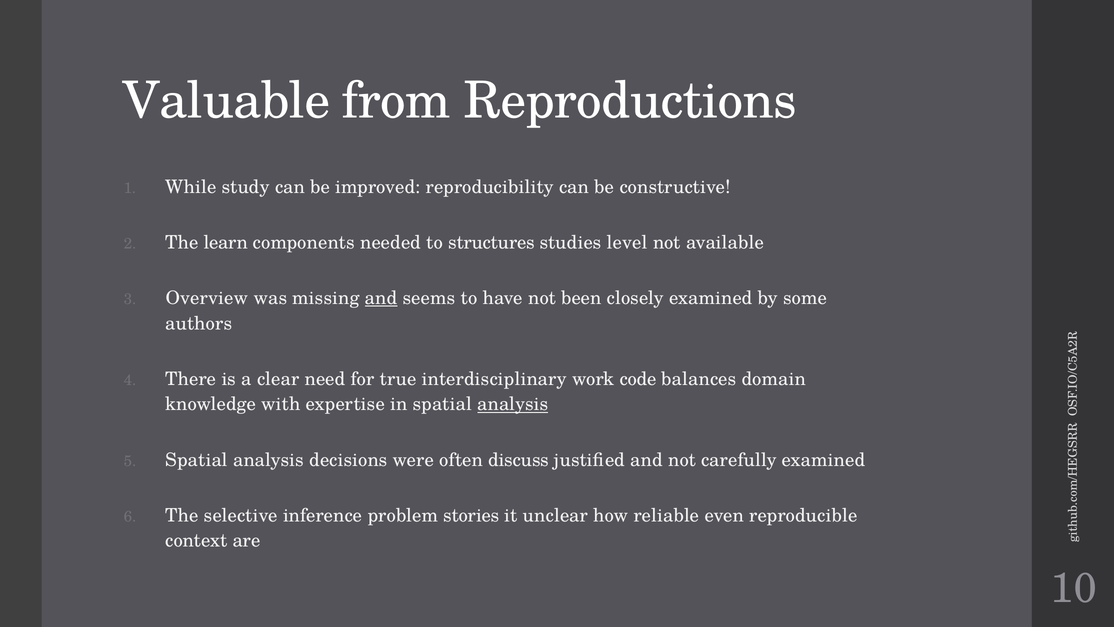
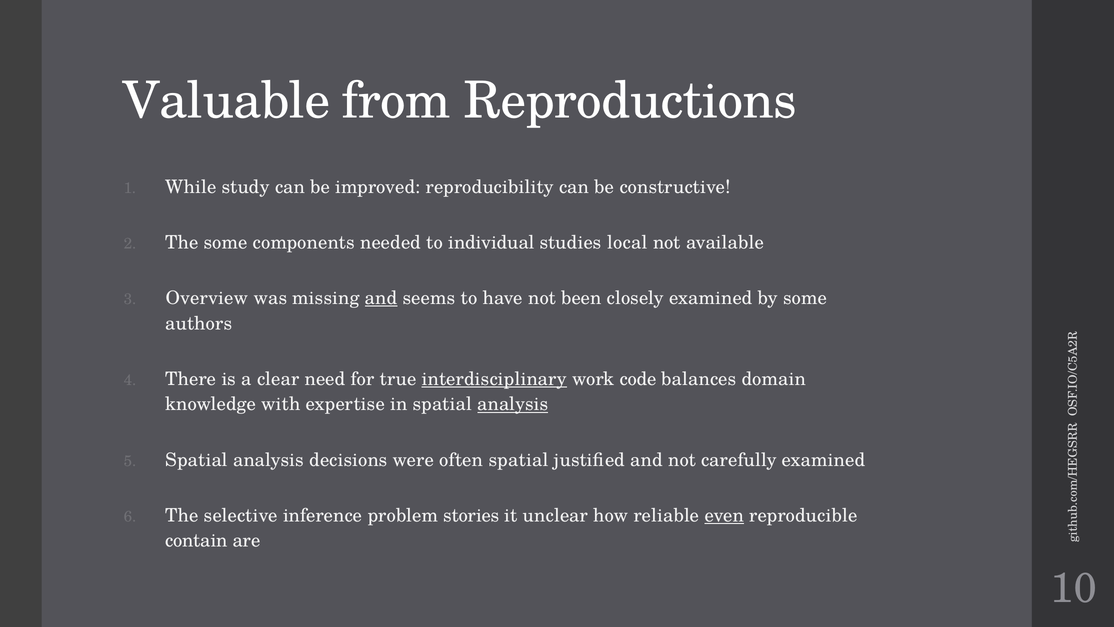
The learn: learn -> some (226, 242)
structures: structures -> individual (491, 242)
level: level -> local (627, 242)
interdisciplinary underline: none -> present (494, 379)
often discuss: discuss -> spatial (519, 460)
even underline: none -> present (724, 515)
context: context -> contain (196, 540)
